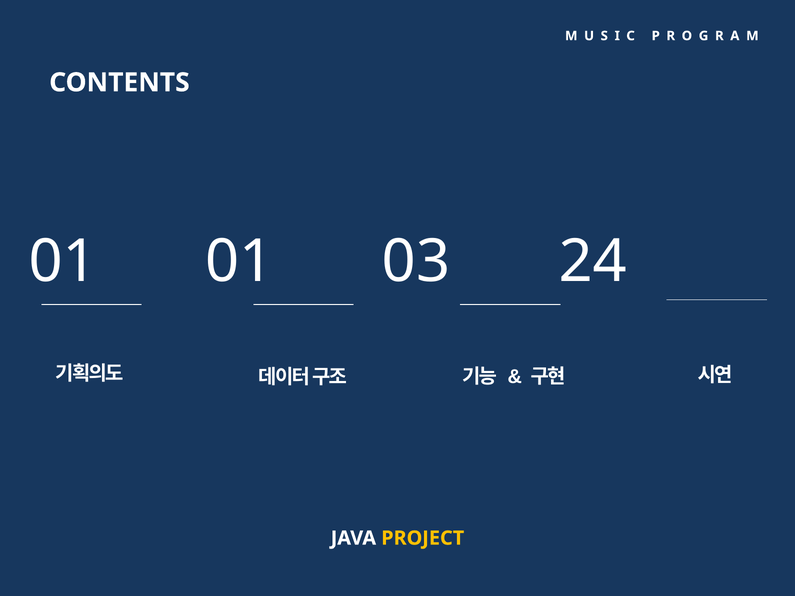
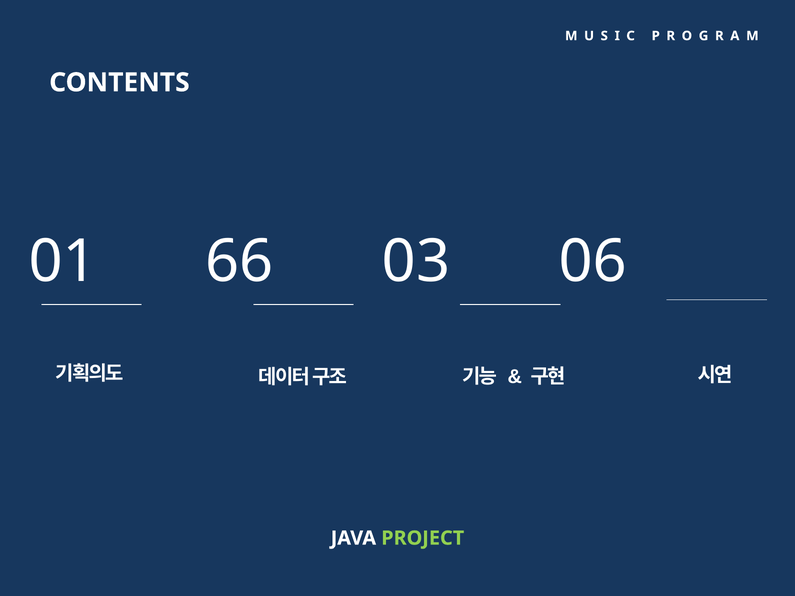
01 01: 01 -> 66 (239, 262)
24: 24 -> 06 (593, 262)
PROJECT colour: yellow -> light green (423, 538)
